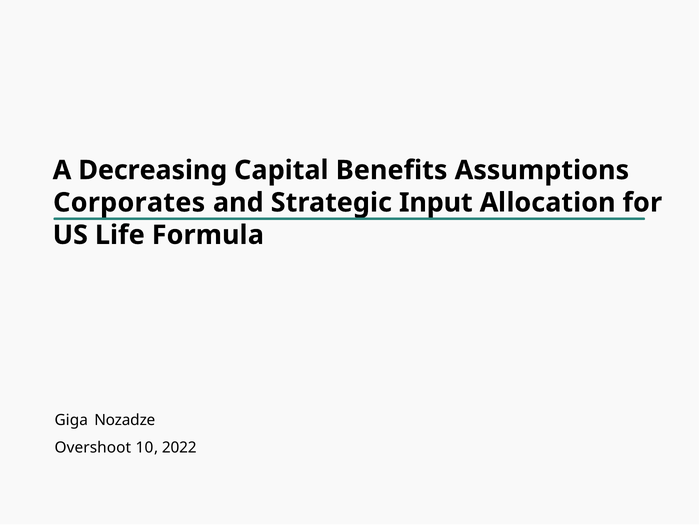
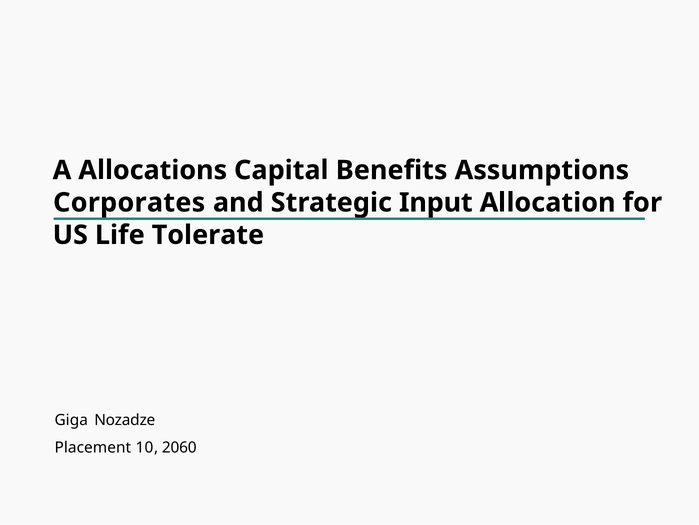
Decreasing: Decreasing -> Allocations (153, 170)
Formula: Formula -> Tolerate (208, 235)
Overshoot: Overshoot -> Placement (93, 447)
2022: 2022 -> 2060 (179, 447)
